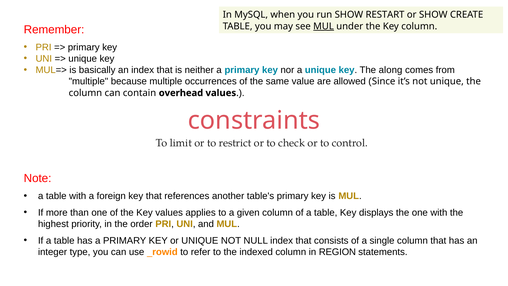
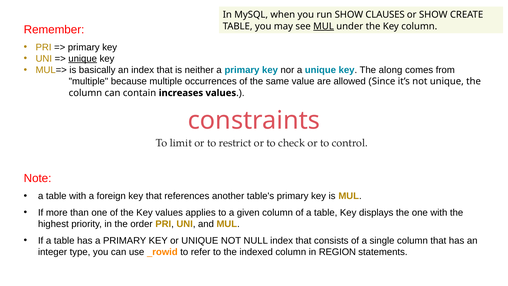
RESTART: RESTART -> CLAUSES (385, 15)
unique underline: none -> present (83, 59)
overhead: overhead -> increases (181, 93)
